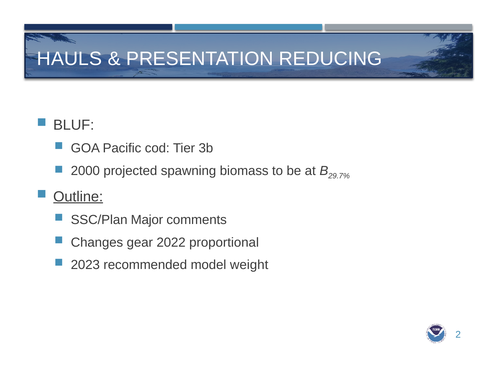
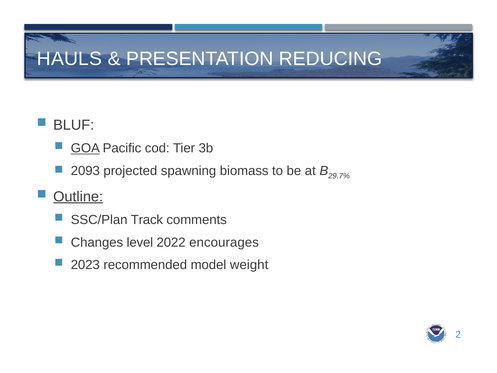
GOA underline: none -> present (85, 148)
2000: 2000 -> 2093 (85, 171)
Major: Major -> Track (147, 220)
gear: gear -> level (140, 242)
proportional: proportional -> encourages (224, 242)
